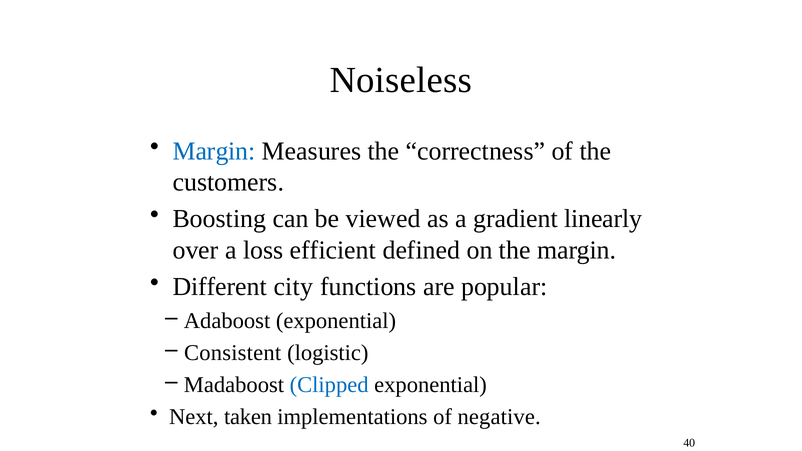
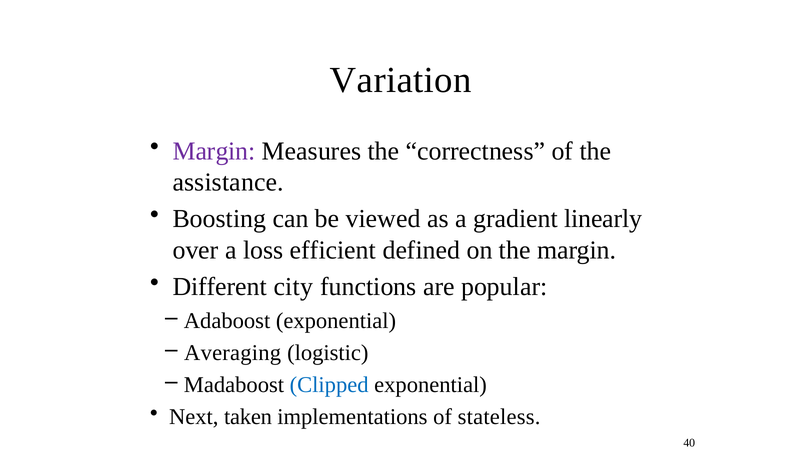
Noiseless: Noiseless -> Variation (401, 80)
Margin colour: blue -> purple (214, 151)
customers: customers -> assistance (228, 182)
Consistent: Consistent -> Averaging (233, 353)
negative: negative -> stateless (499, 417)
